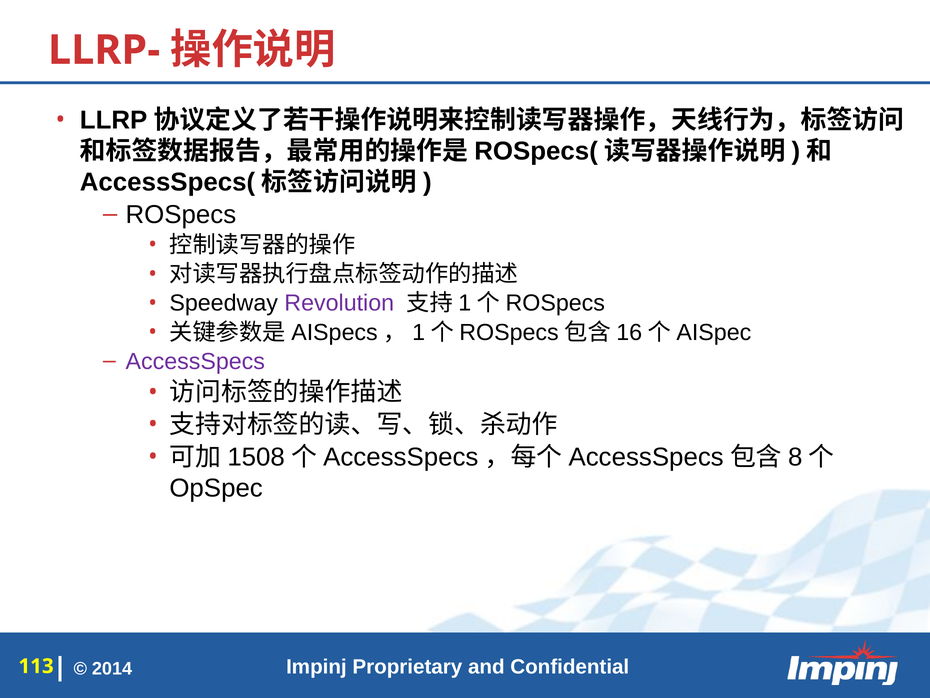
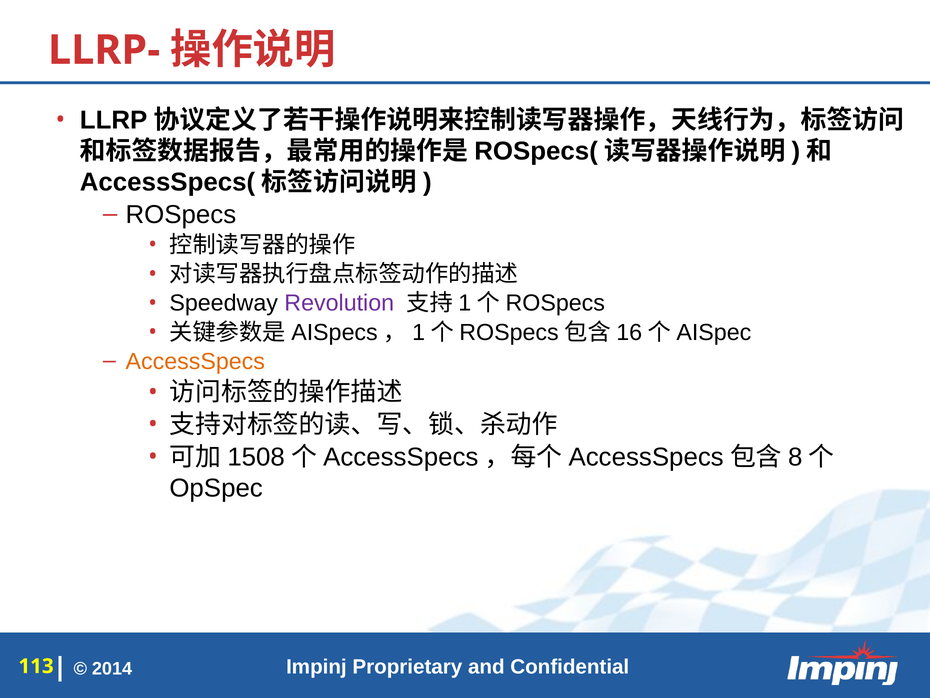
AccessSpecs colour: purple -> orange (195, 361)
